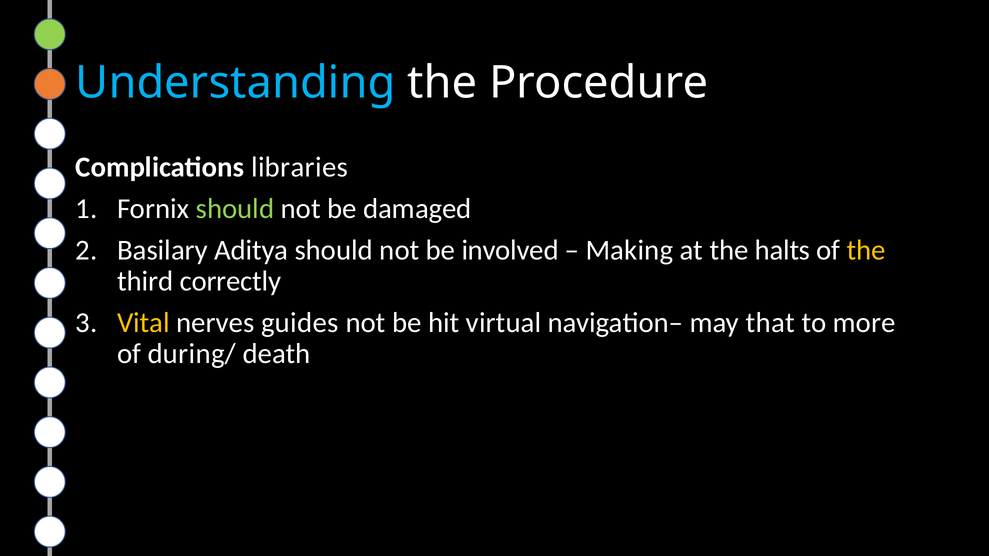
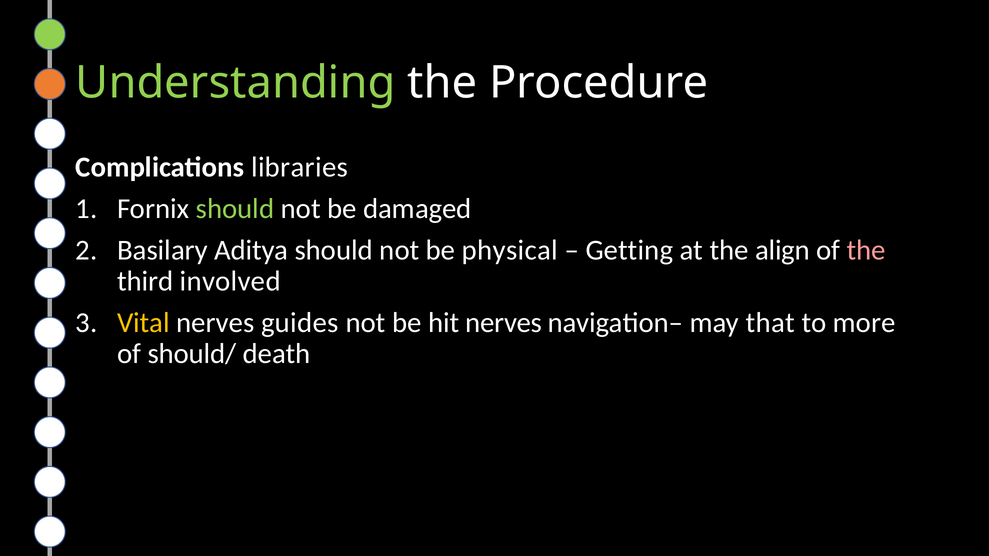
Understanding colour: light blue -> light green (235, 83)
involved: involved -> physical (510, 250)
Making: Making -> Getting (629, 250)
halts: halts -> align (782, 250)
the colour: yellow -> pink (866, 250)
correctly: correctly -> involved (230, 281)
hit virtual: virtual -> nerves (504, 323)
during/: during/ -> should/ (192, 354)
